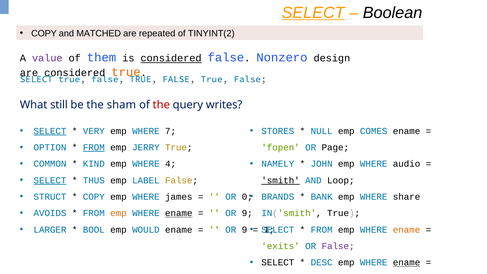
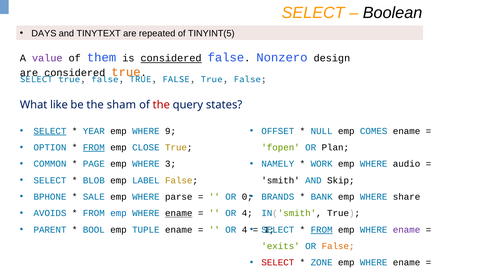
SELECT underline: present -> none (313, 13)
COPY: COPY -> DAYS (44, 33)
MATCHED: MATCHED -> TINYTEXT (99, 33)
TINYINT(2: TINYINT(2 -> TINYINT(5 (211, 33)
still: still -> like (59, 105)
writes: writes -> states (224, 105)
VERY: VERY -> YEAR (94, 131)
7: 7 -> 9 (171, 131)
STORES: STORES -> OFFSET (278, 131)
JERRY: JERRY -> CLOSE (146, 147)
Page: Page -> Plan (335, 147)
KIND: KIND -> PAGE (94, 164)
4: 4 -> 3 (171, 164)
JOHN: JOHN -> WORK (322, 164)
SELECT underline: present -> none (50, 180)
THUS: THUS -> BLOB (94, 180)
smith underline: present -> none (281, 180)
Loop: Loop -> Skip (341, 180)
STRUCT: STRUCT -> BPHONE (50, 197)
COPY: COPY -> SALE (94, 197)
james: james -> parse (179, 197)
emp colour: orange -> blue (118, 213)
9: 9 -> 4 (247, 213)
LARGER: LARGER -> PARENT (50, 230)
WOULD: WOULD -> TUPLE (146, 230)
9: 9 -> 4 (244, 230)
FROM underline: none -> present (322, 230)
ename colour: orange -> purple (407, 230)
False colour: purple -> orange (338, 246)
SELECT colour: black -> red (278, 262)
DESC: DESC -> ZONE (322, 262)
ename underline: present -> none (407, 262)
